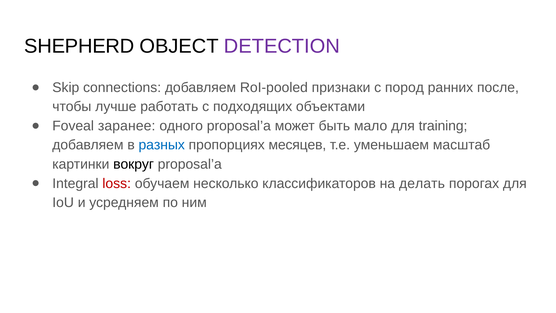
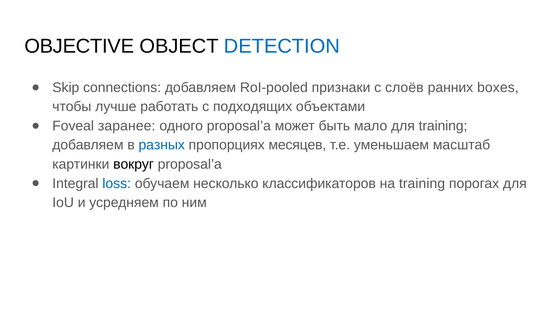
SHEPHERD: SHEPHERD -> OBJECTIVE (79, 46)
DETECTION colour: purple -> blue (282, 46)
пород: пород -> слоёв (404, 87)
после: после -> boxes (498, 87)
loss colour: red -> blue (117, 183)
на делать: делать -> training (422, 183)
